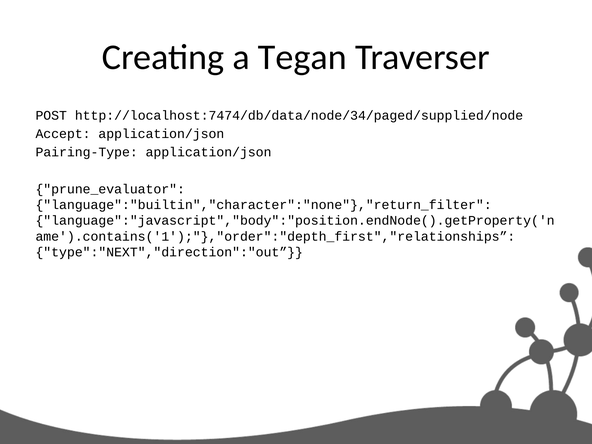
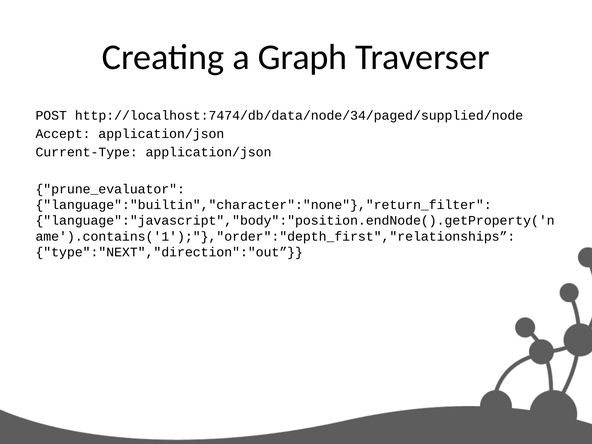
Tegan: Tegan -> Graph (303, 57)
Pairing-Type: Pairing-Type -> Current-Type (87, 152)
